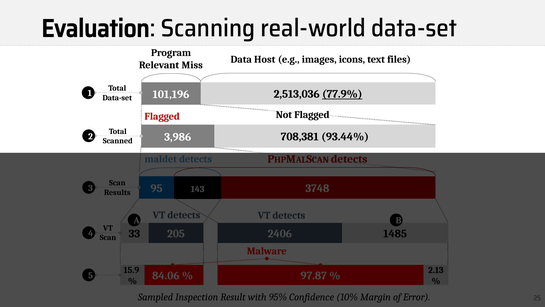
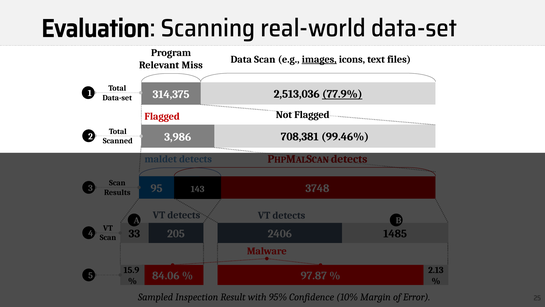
Data Host: Host -> Scan (265, 59)
images underline: none -> present (319, 59)
101,196: 101,196 -> 314,375 (171, 94)
93.44%: 93.44% -> 99.46% (345, 137)
